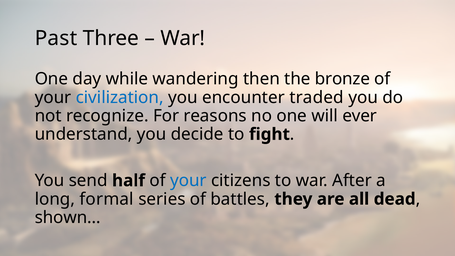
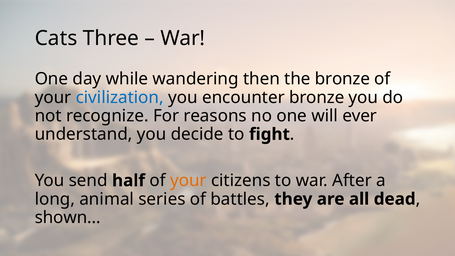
Past: Past -> Cats (56, 38)
encounter traded: traded -> bronze (317, 97)
your colour: blue -> orange (188, 181)
formal: formal -> animal (107, 199)
